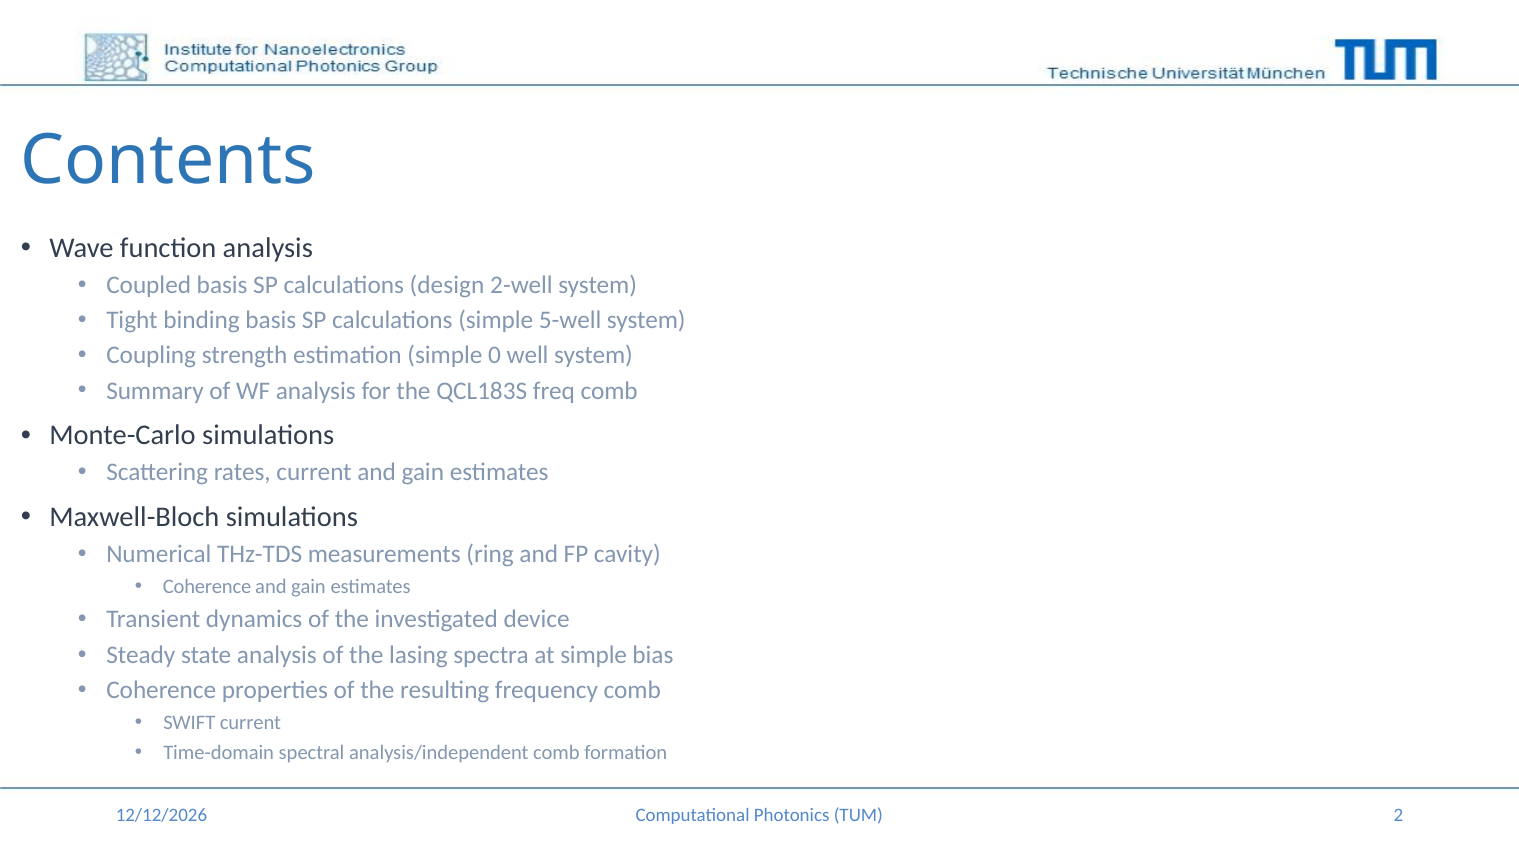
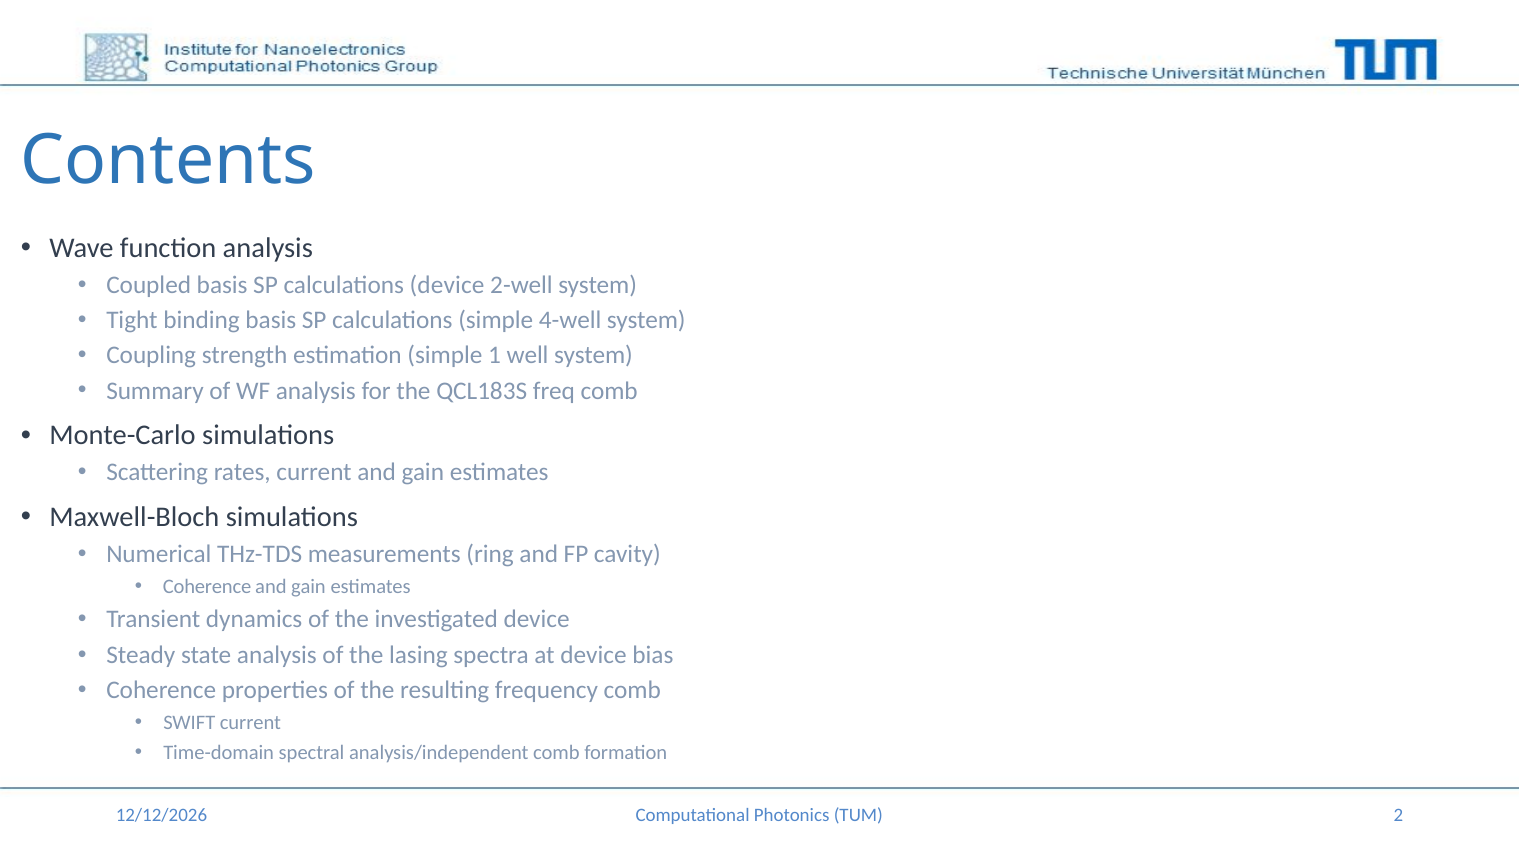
calculations design: design -> device (447, 285)
5-well: 5-well -> 4-well (570, 321)
0: 0 -> 1 (495, 356)
at simple: simple -> device (594, 655)
